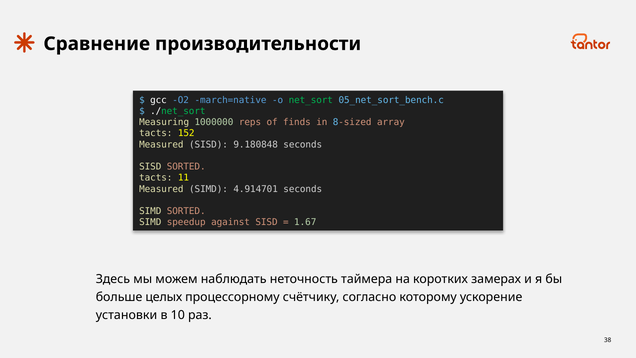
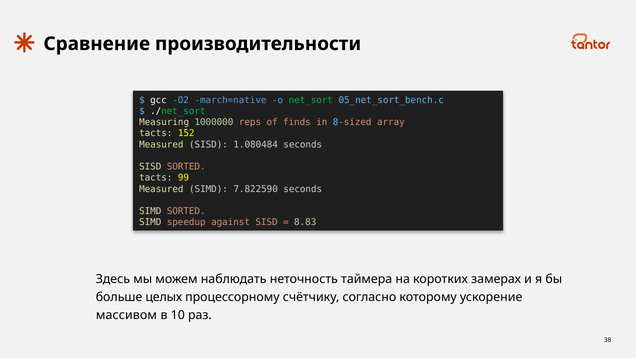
9.180848: 9.180848 -> 1.080484 (256, 144)
11: 11 -> 99 (184, 178)
4.914701: 4.914701 -> 7.822590 (256, 189)
1.67: 1.67 -> 8.83 (305, 222)
установки: установки -> массивом (126, 315)
